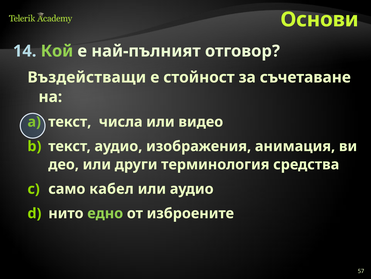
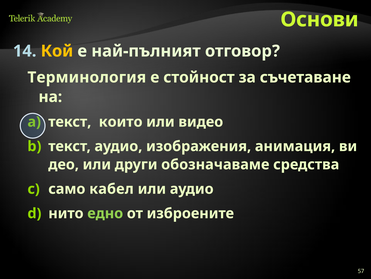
Кой colour: light green -> yellow (57, 51)
Въздействащи: Въздействащи -> Терминология (87, 77)
числа: числа -> които (121, 122)
терминология: терминология -> обозначаваме (215, 164)
